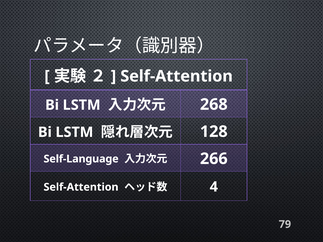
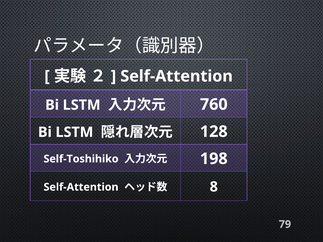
268: 268 -> 760 (214, 105)
Self-Language: Self-Language -> Self-Toshihiko (81, 159)
266: 266 -> 198 (214, 159)
4: 4 -> 8 (214, 187)
